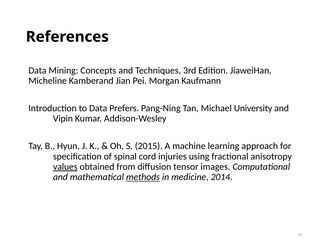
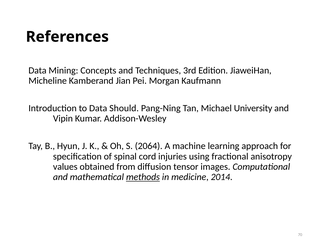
Prefers: Prefers -> Should (124, 108)
2015: 2015 -> 2064 (149, 146)
values underline: present -> none (65, 167)
